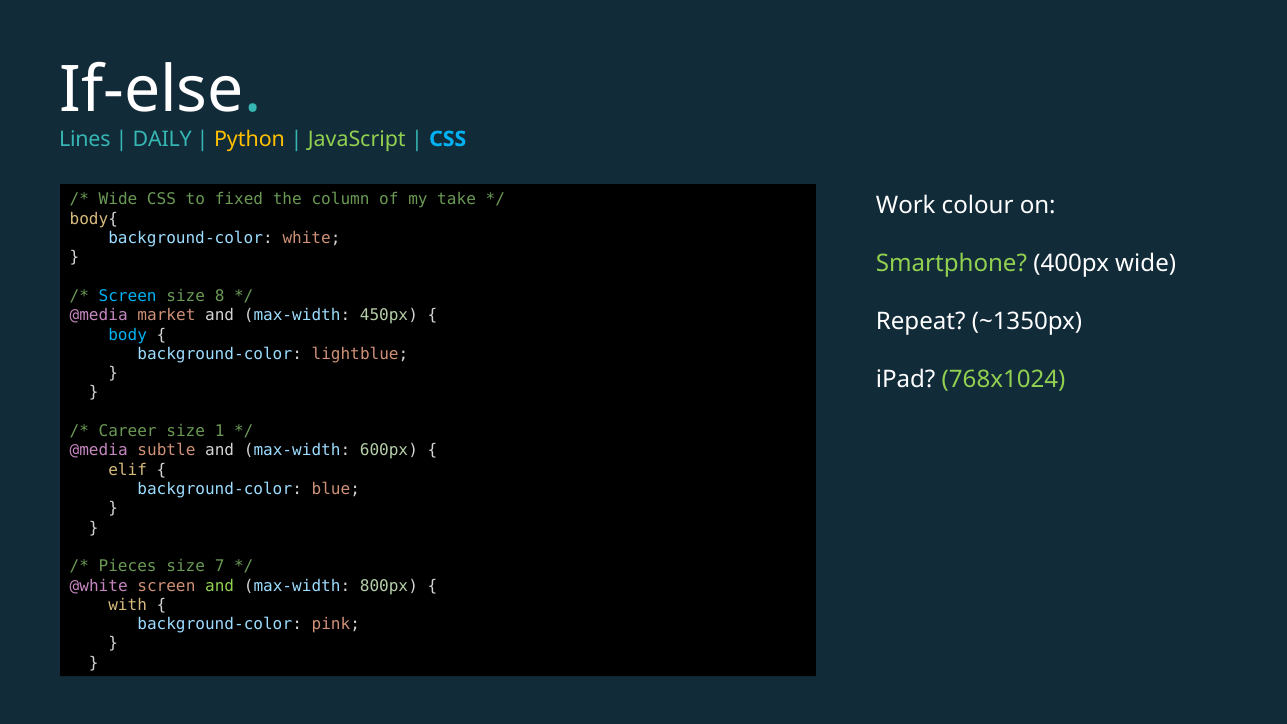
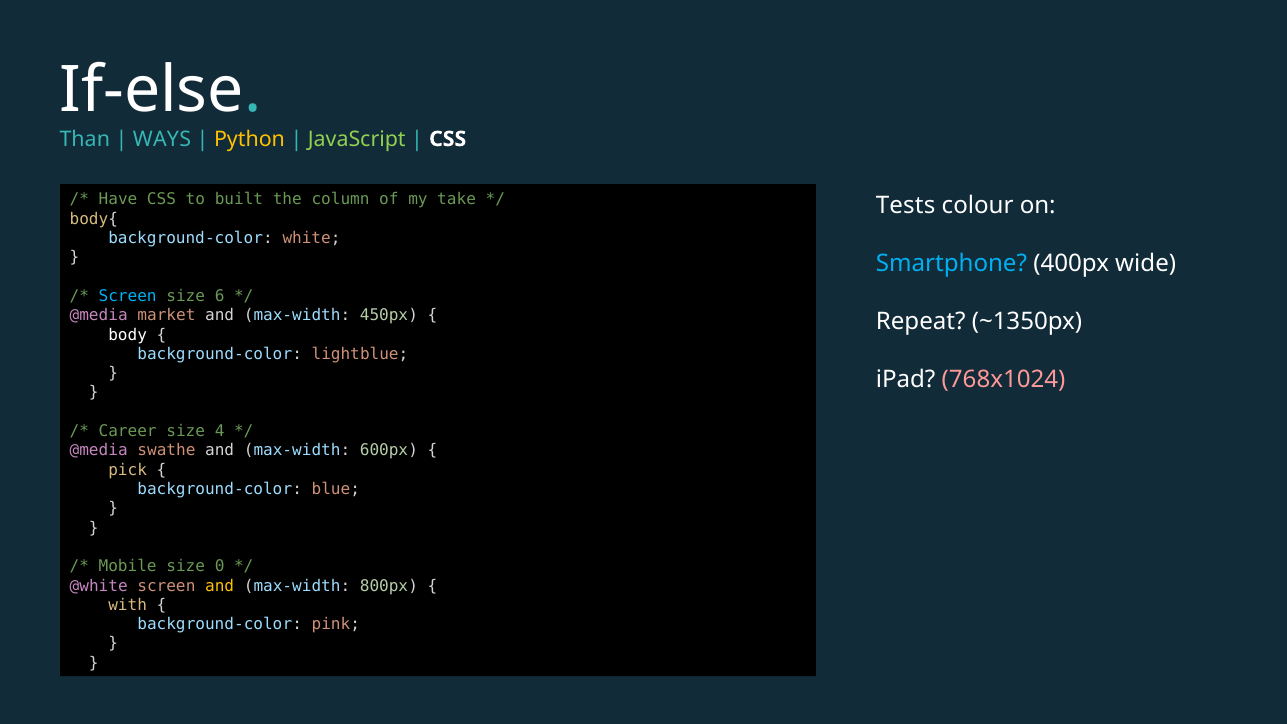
Lines: Lines -> Than (85, 139)
DAILY: DAILY -> WAYS (162, 139)
CSS colour: light blue -> white (448, 139)
Wide: Wide -> Have (118, 200)
fixed: fixed -> built (239, 200)
Work: Work -> Tests (906, 206)
Smartphone colour: light green -> light blue (951, 263)
8: 8 -> 6 (220, 296)
body colour: light blue -> white (128, 335)
768x1024 colour: light green -> pink (1004, 379)
1: 1 -> 4 (220, 431)
subtle: subtle -> swathe (166, 451)
elif: elif -> pick (128, 470)
Pieces: Pieces -> Mobile (128, 566)
7: 7 -> 0 (220, 566)
and colour: light green -> yellow (220, 586)
